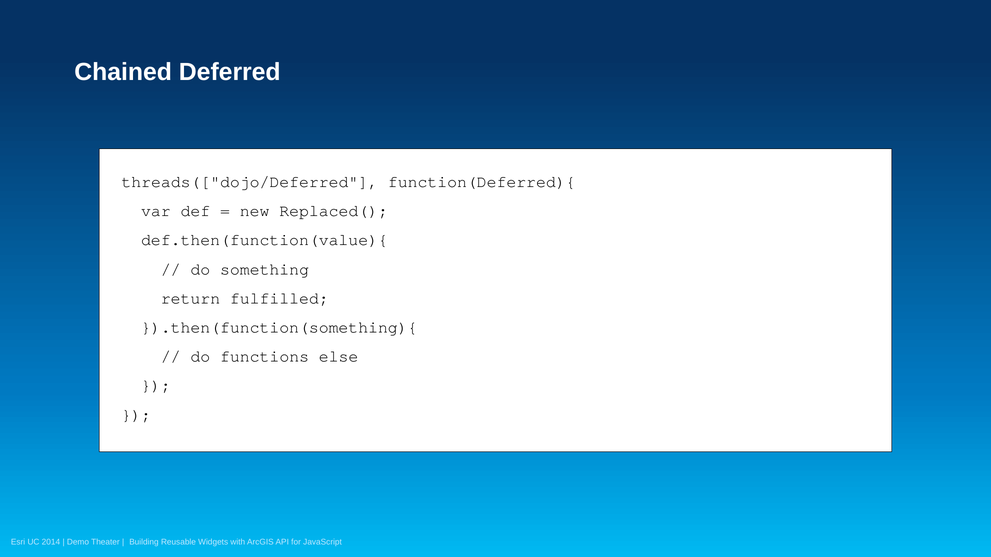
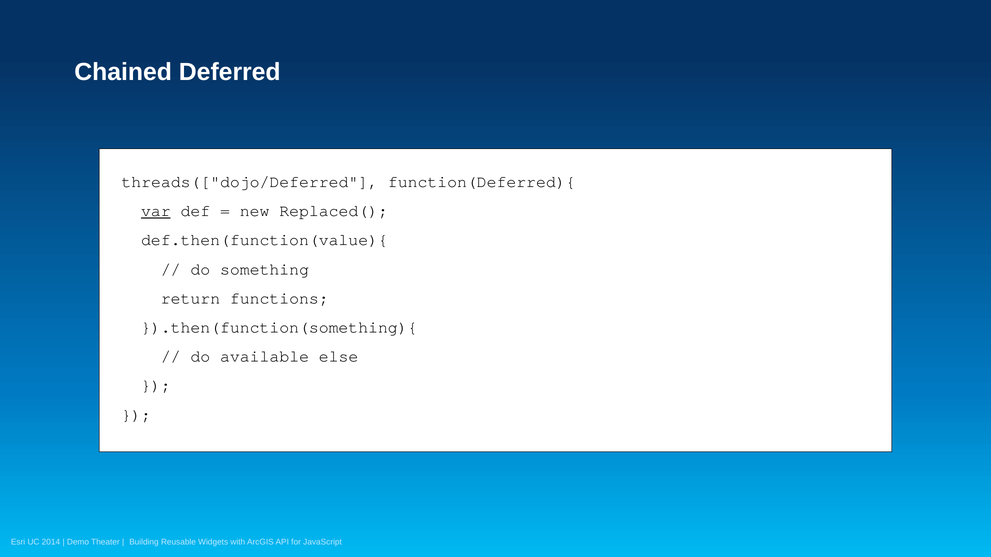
var underline: none -> present (156, 211)
fulfilled: fulfilled -> functions (279, 298)
functions: functions -> available (265, 357)
